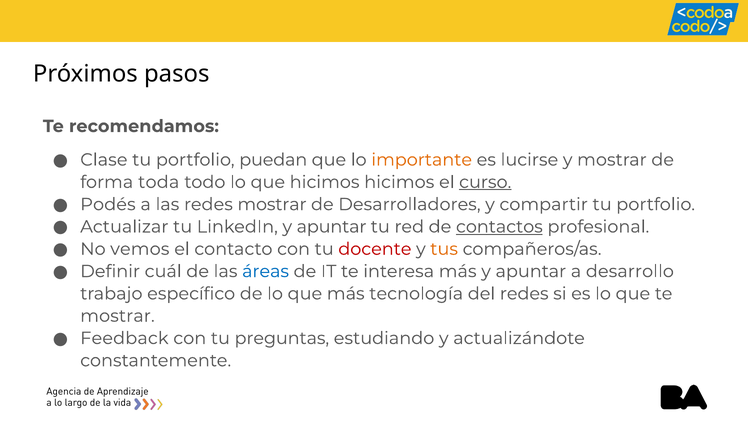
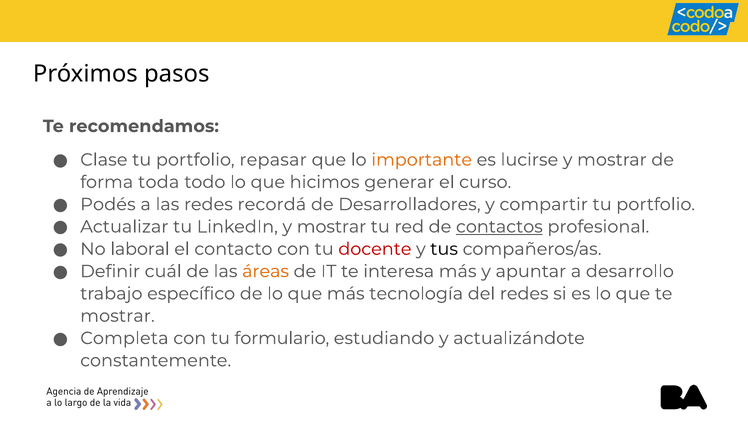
puedan: puedan -> repasar (273, 160)
hicimos hicimos: hicimos -> generar (399, 182)
curso underline: present -> none (485, 182)
redes mostrar: mostrar -> recordá (272, 204)
LinkedIn y apuntar: apuntar -> mostrar (332, 227)
vemos: vemos -> laboral (140, 249)
tus colour: orange -> black (444, 249)
áreas colour: blue -> orange (266, 271)
Feedback: Feedback -> Completa (124, 338)
preguntas: preguntas -> formulario (282, 338)
